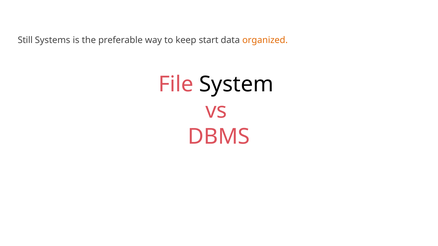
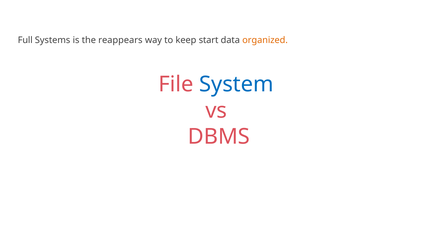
Still: Still -> Full (25, 40)
preferable: preferable -> reappears (120, 40)
System colour: black -> blue (236, 84)
